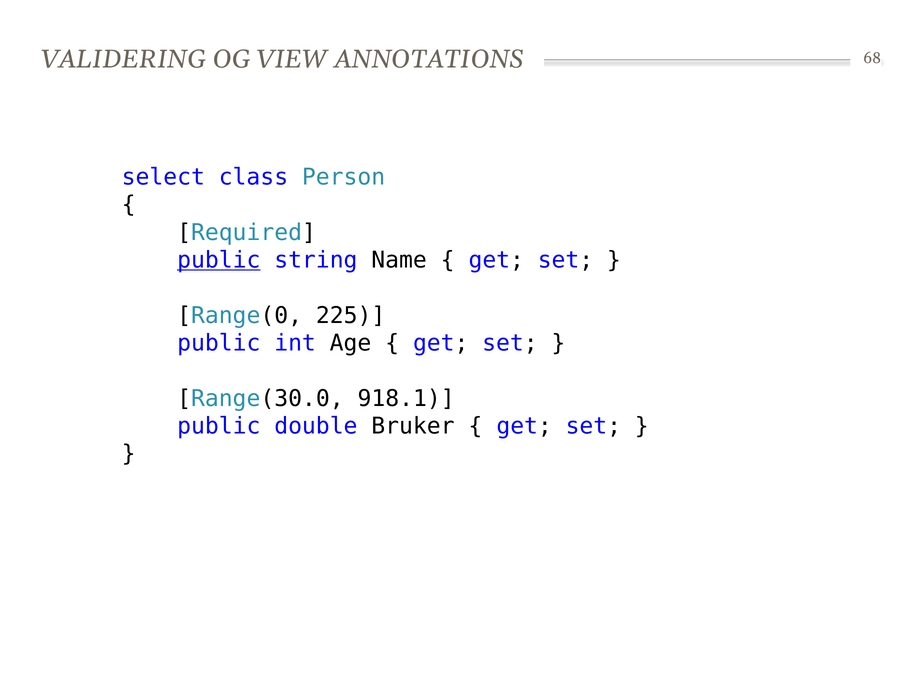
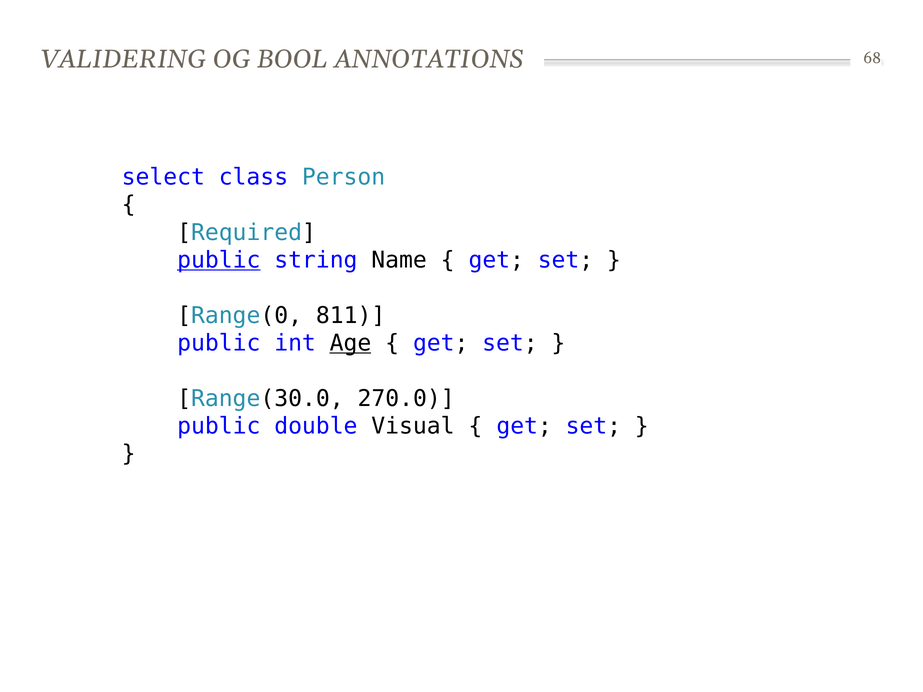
VIEW: VIEW -> BOOL (292, 59)
225: 225 -> 811 (351, 316)
Age underline: none -> present (350, 343)
918.1: 918.1 -> 270.0 (406, 399)
Bruker: Bruker -> Visual (413, 426)
